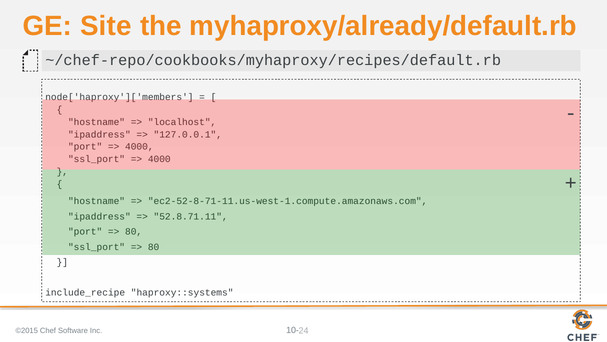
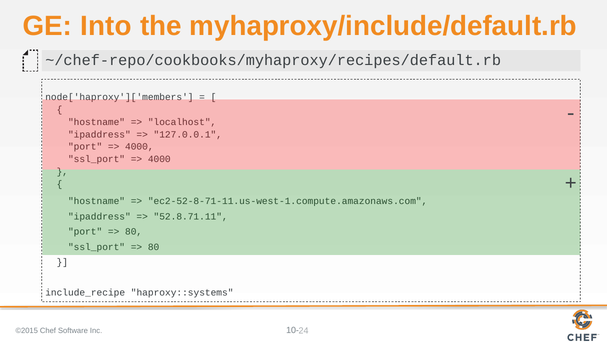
Site: Site -> Into (106, 26)
myhaproxy/already/default.rb: myhaproxy/already/default.rb -> myhaproxy/include/default.rb (383, 26)
